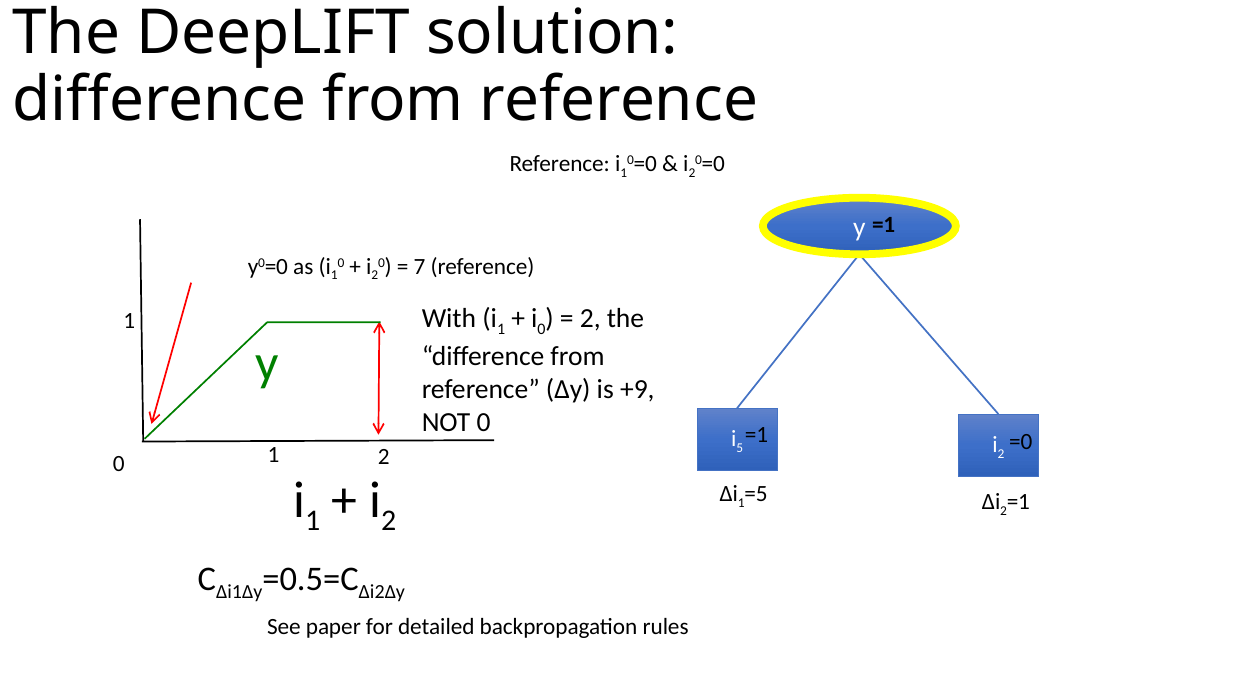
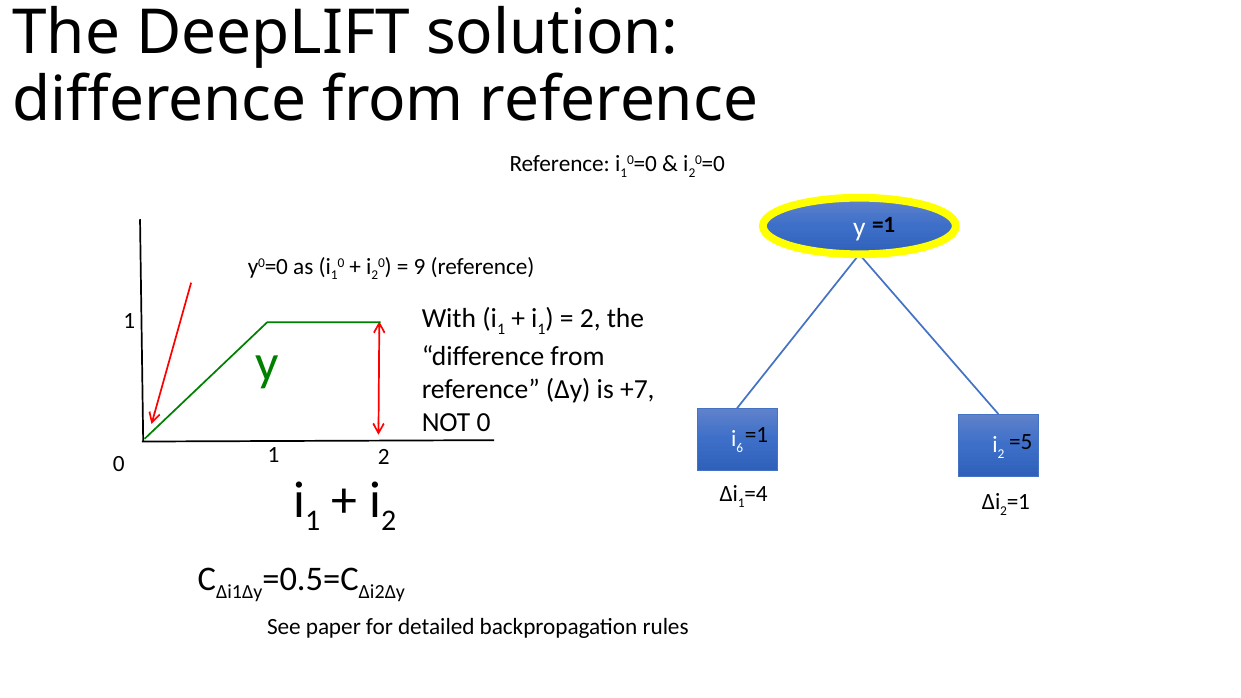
7: 7 -> 9 (420, 266)
0: 0 -> 1 (541, 329)
+9: +9 -> +7 (637, 389)
5: 5 -> 6 (740, 448)
=0: =0 -> =5 (1021, 441)
=5: =5 -> =4 (756, 494)
